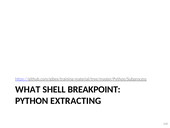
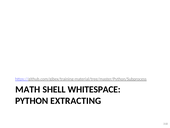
WHAT: WHAT -> MATH (28, 89)
BREAKPOINT: BREAKPOINT -> WHITESPACE (94, 89)
